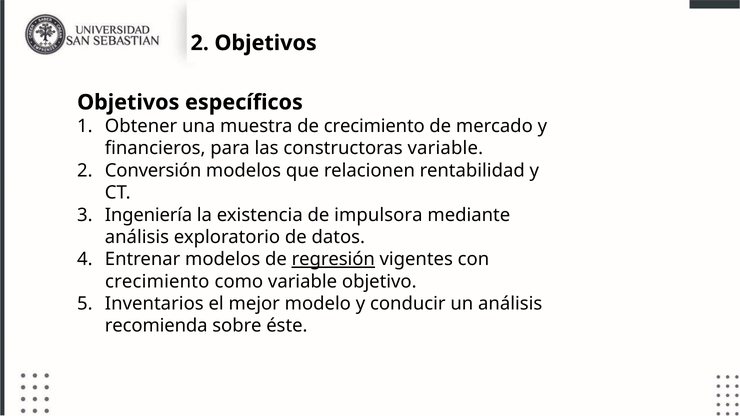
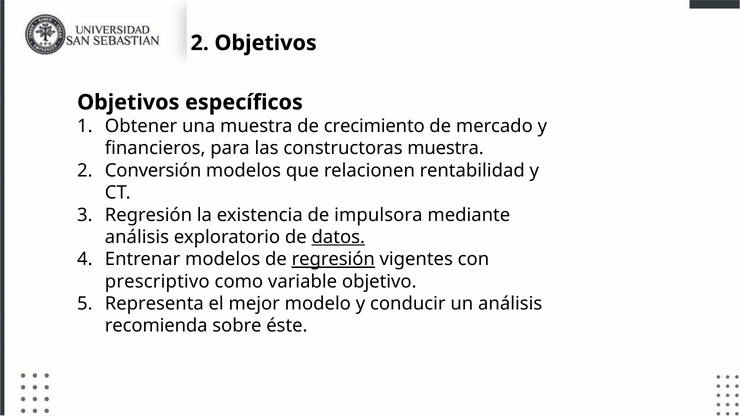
constructoras variable: variable -> muestra (446, 148)
Ingeniería: Ingeniería -> Regresión (148, 215)
datos underline: none -> present (338, 237)
crecimiento: crecimiento -> prescriptivo (157, 282)
Inventarios: Inventarios -> Representa (154, 304)
